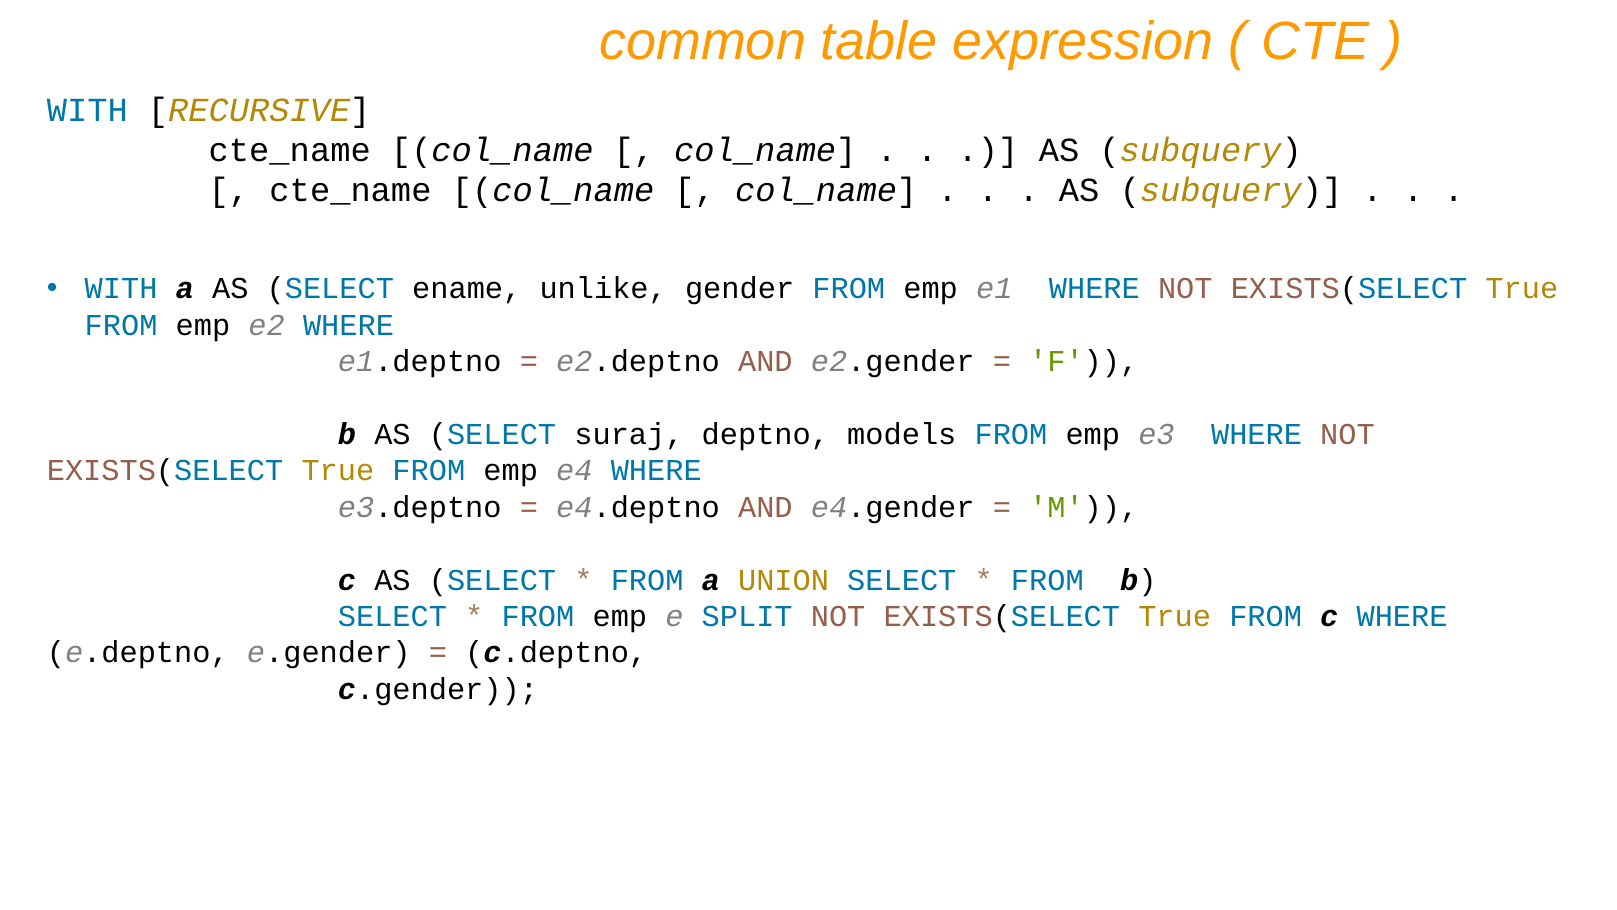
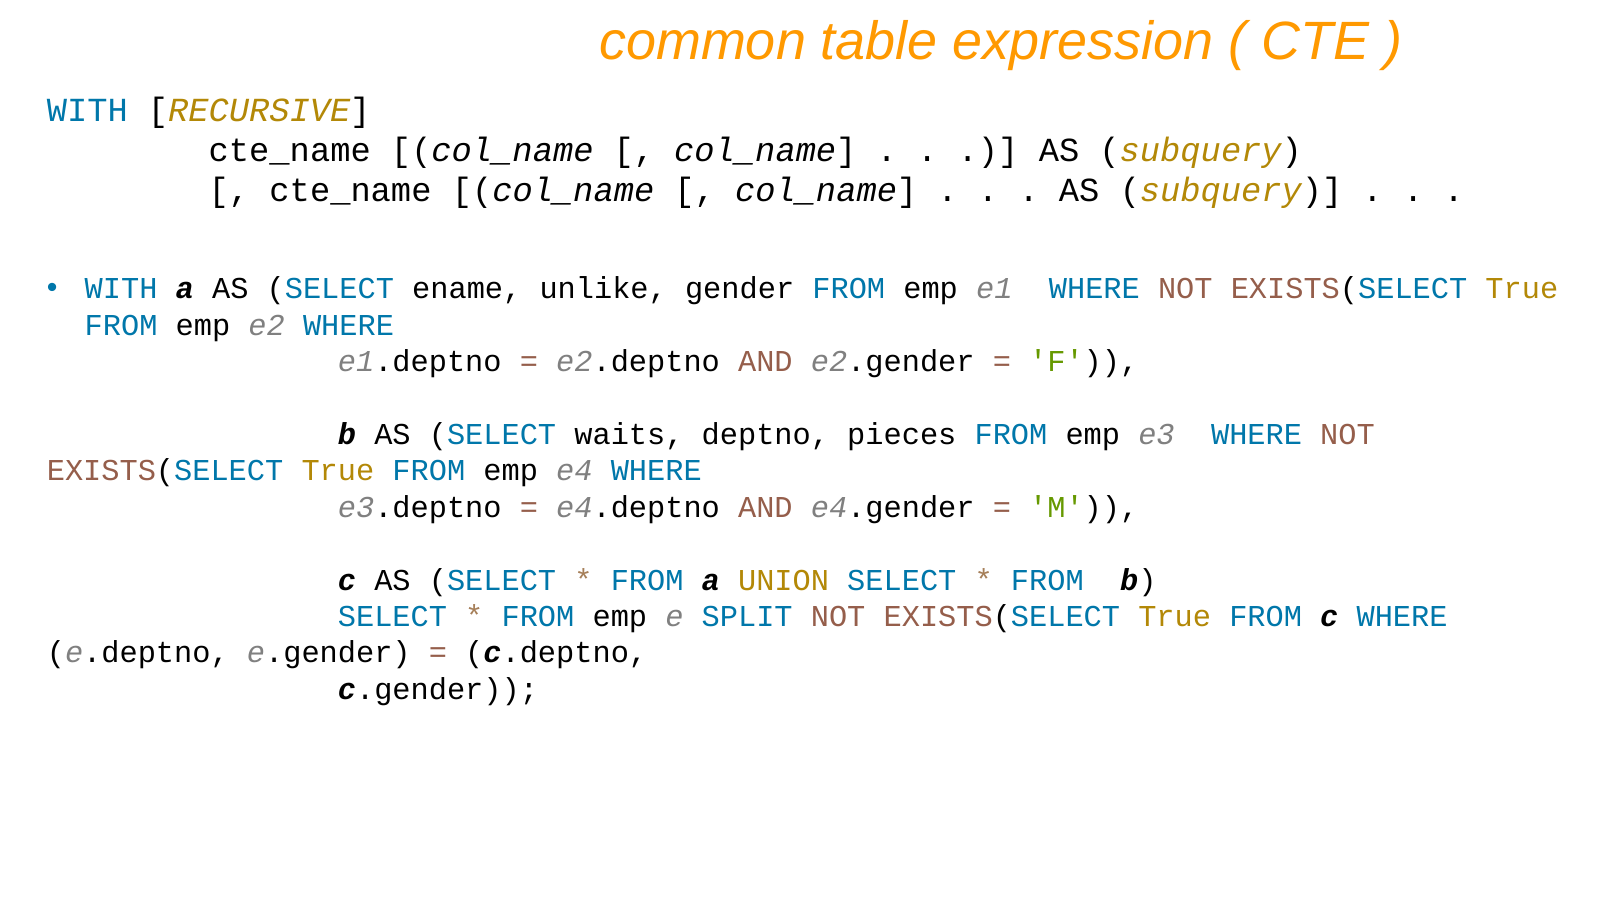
suraj: suraj -> waits (629, 434)
models: models -> pieces (902, 434)
